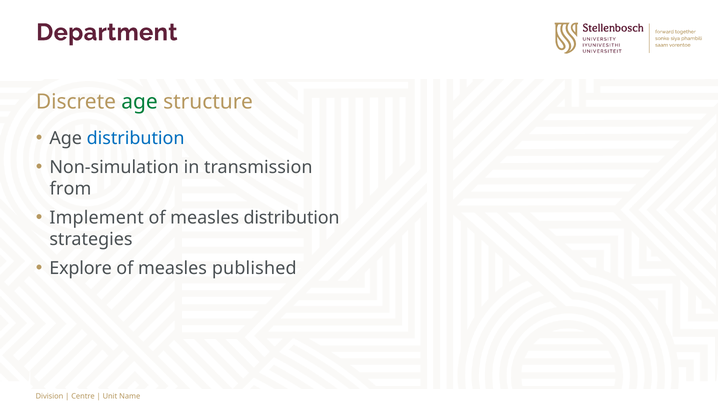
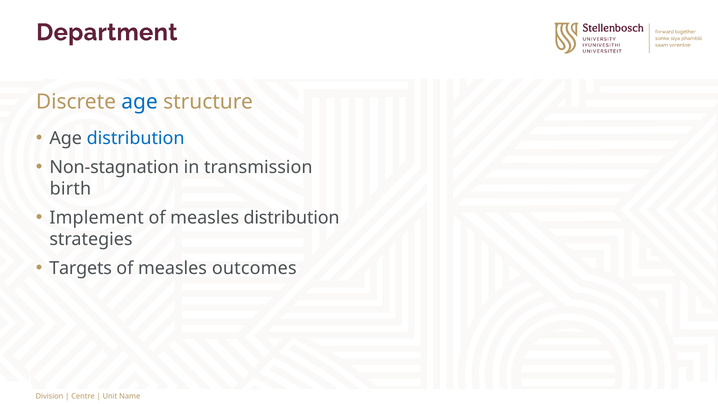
age colour: green -> blue (140, 102)
Non-simulation: Non-simulation -> Non-stagnation (114, 167)
from: from -> birth (70, 189)
Explore: Explore -> Targets (81, 268)
published: published -> outcomes (254, 268)
